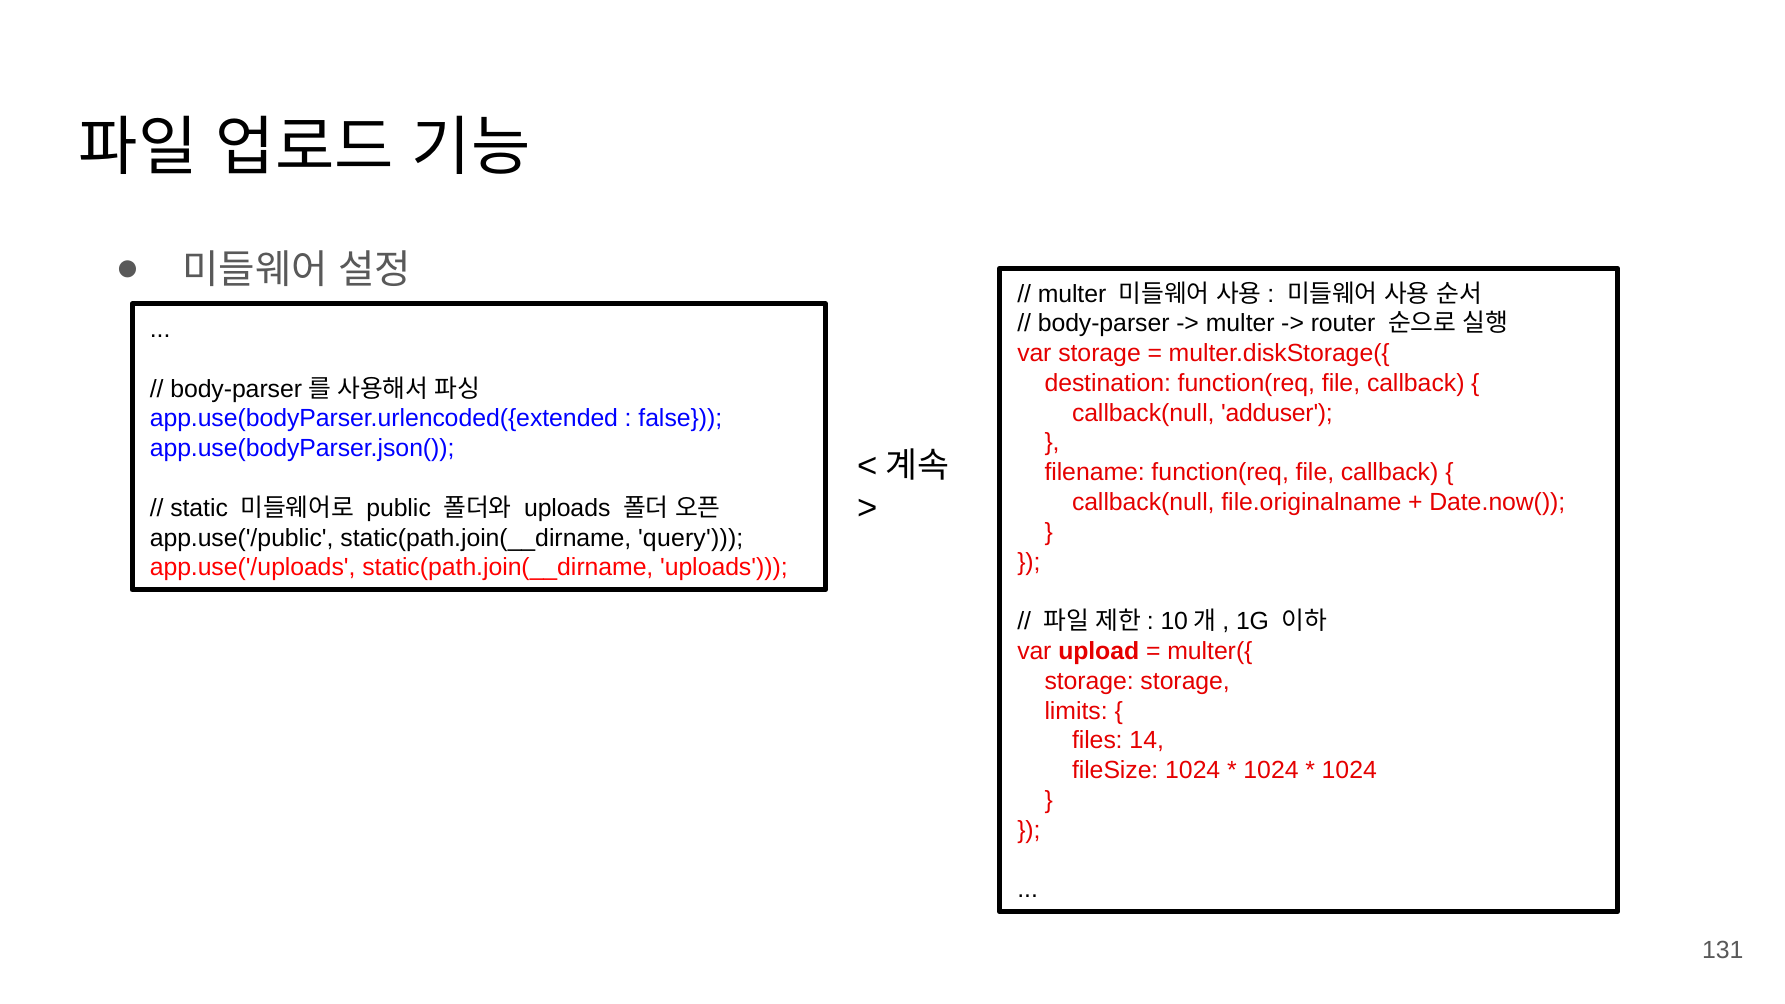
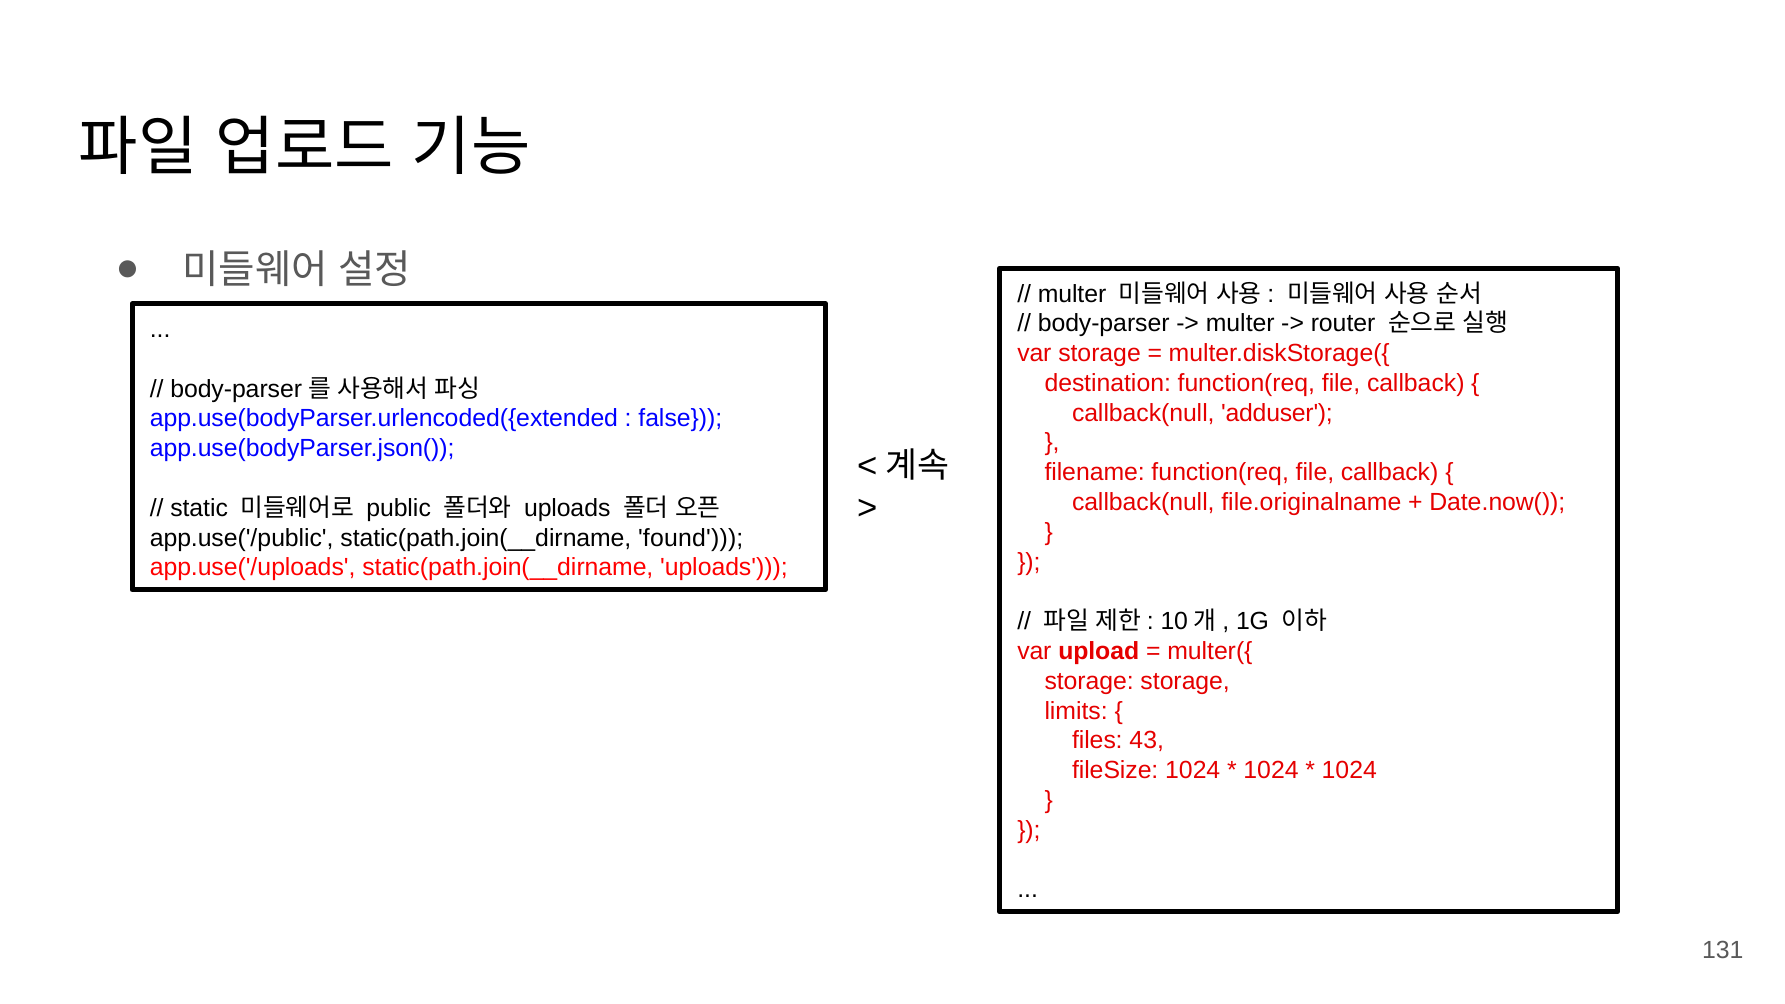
query: query -> found (691, 538)
14: 14 -> 43 (1147, 741)
